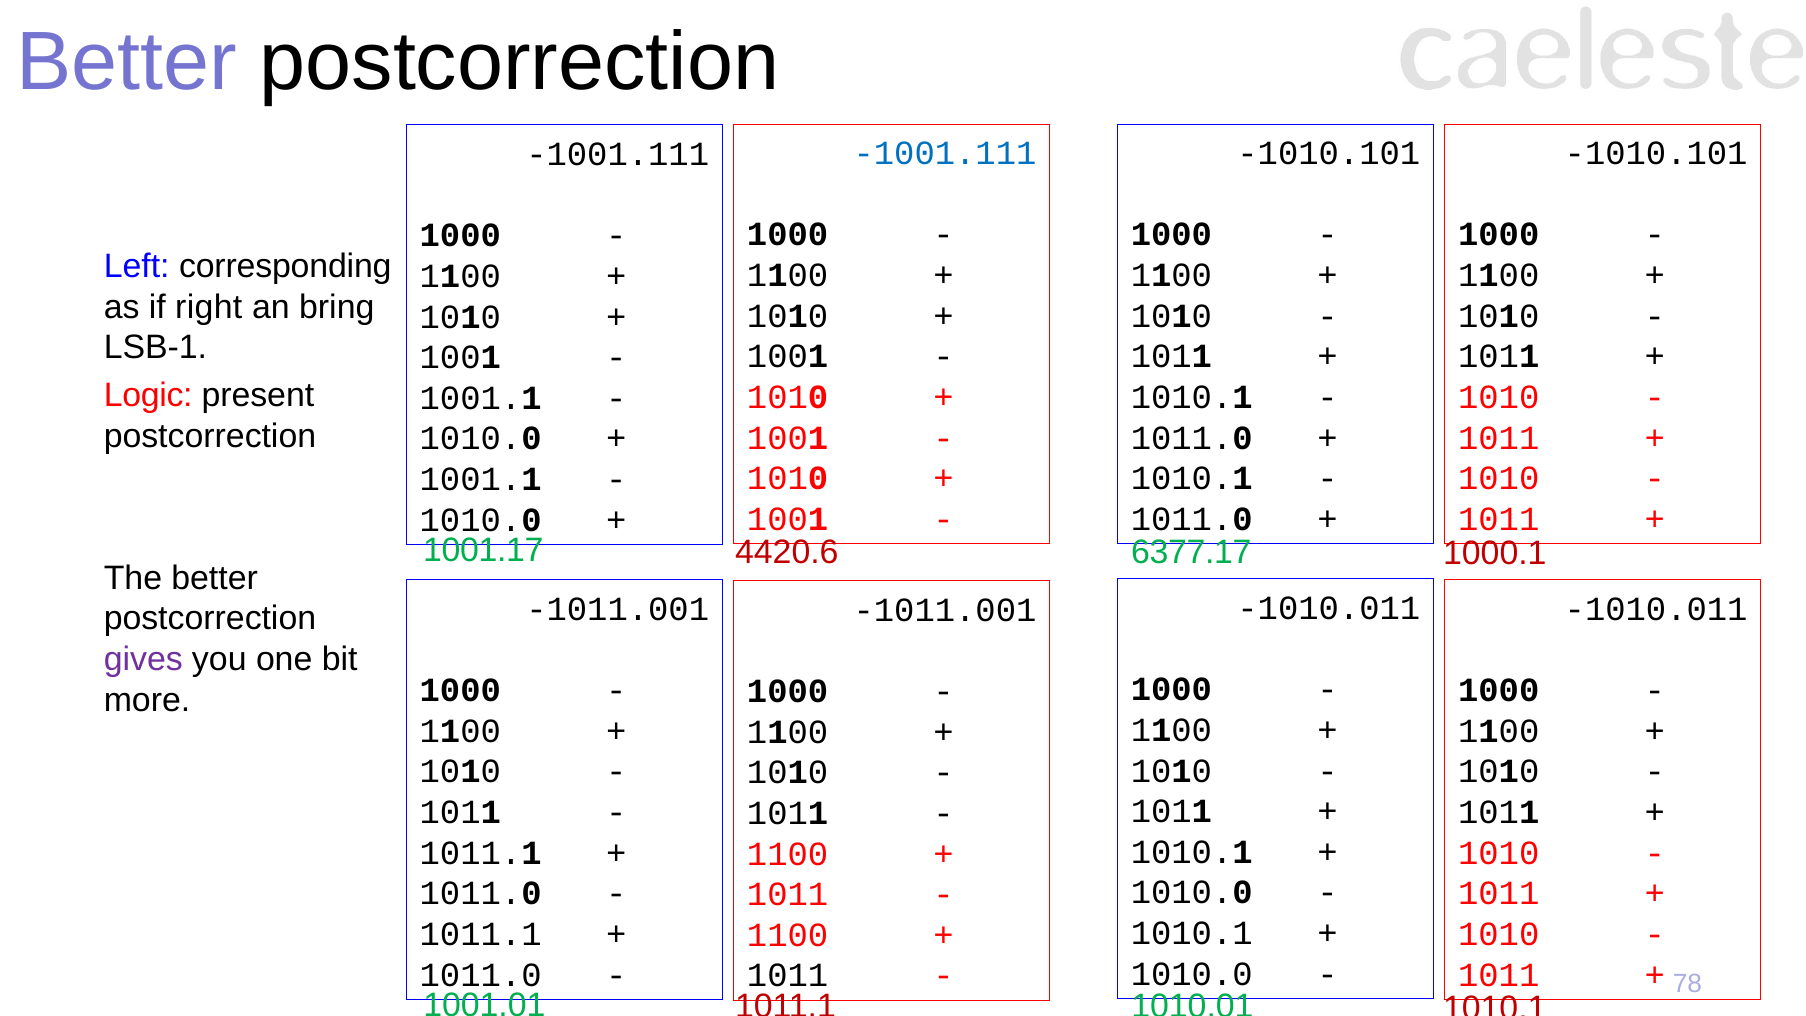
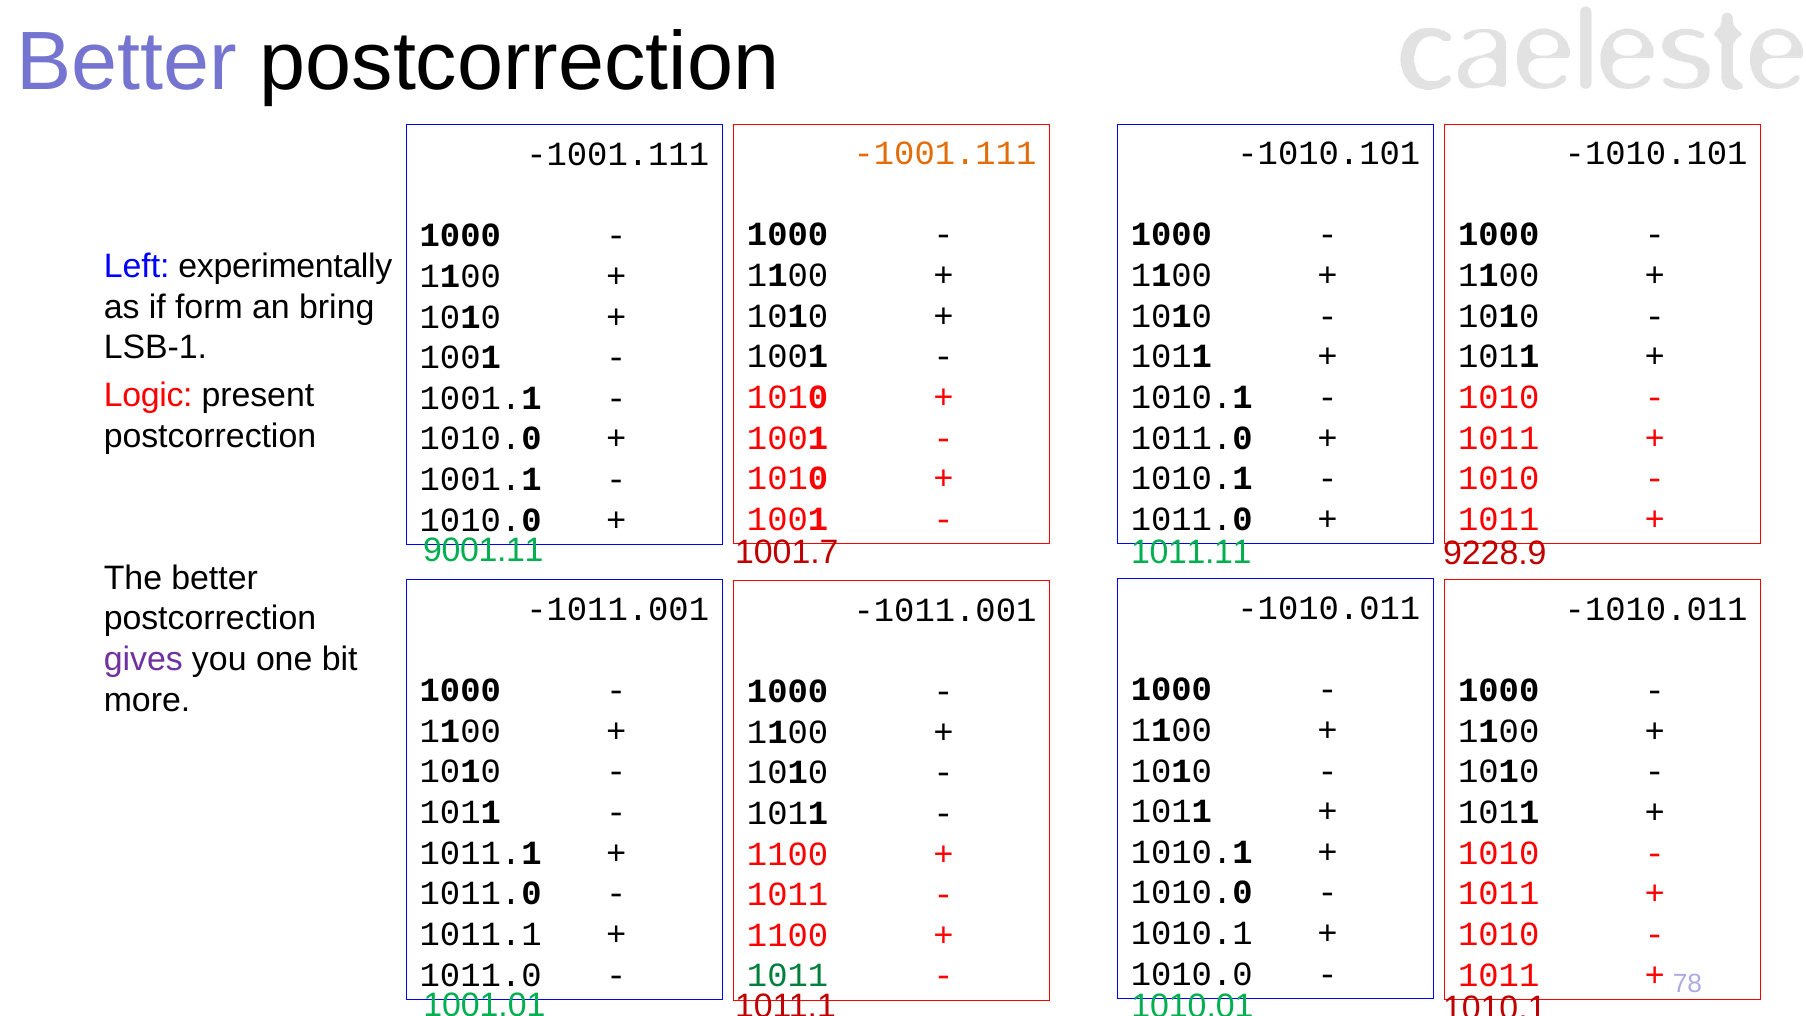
-1001.111 colour: blue -> orange (945, 153)
corresponding: corresponding -> experimentally (285, 266)
right: right -> form (209, 307)
1001.17: 1001.17 -> 9001.11 (483, 550)
4420.6: 4420.6 -> 1001.7 (787, 552)
6377.17: 6377.17 -> 1011.11 (1191, 552)
1000.1: 1000.1 -> 9228.9 (1495, 553)
1011 colour: black -> green (788, 976)
